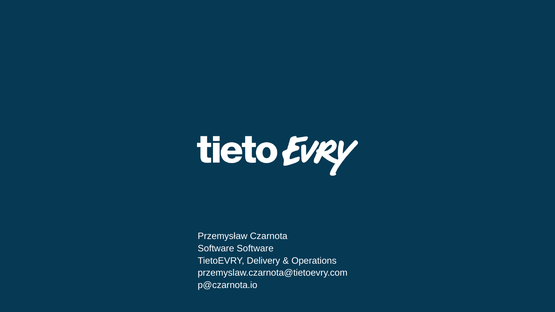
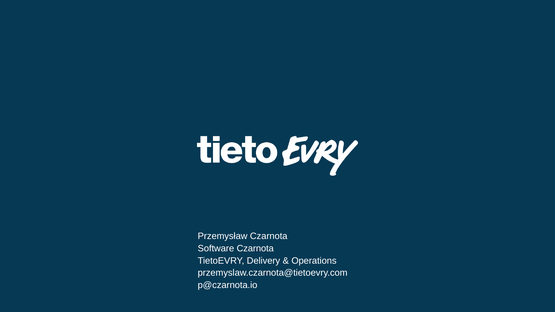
Software Software: Software -> Czarnota (255, 249)
